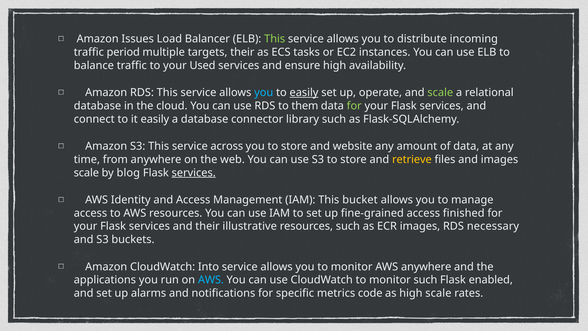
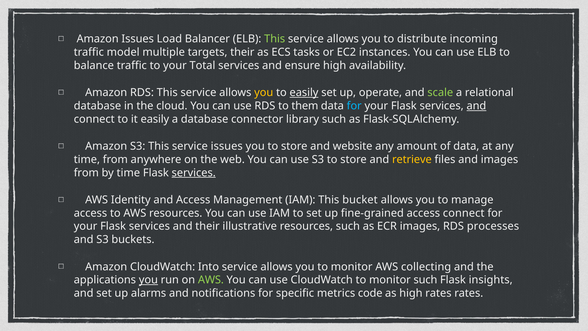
period: period -> model (123, 52)
Used: Used -> Total (202, 65)
you colour: light blue -> yellow (264, 93)
for colour: light green -> light blue (354, 106)
and underline: none -> present (476, 106)
service across: across -> issues (227, 146)
scale: scale -> from (86, 173)
by blog: blog -> time (128, 173)
access finished: finished -> connect (464, 213)
necessary: necessary -> processes (493, 226)
AWS anywhere: anywhere -> collecting (426, 267)
you underline: none -> present (148, 280)
AWS colour: light blue -> light green (211, 280)
enabled: enabled -> insights (491, 280)
high scale: scale -> rates (438, 293)
